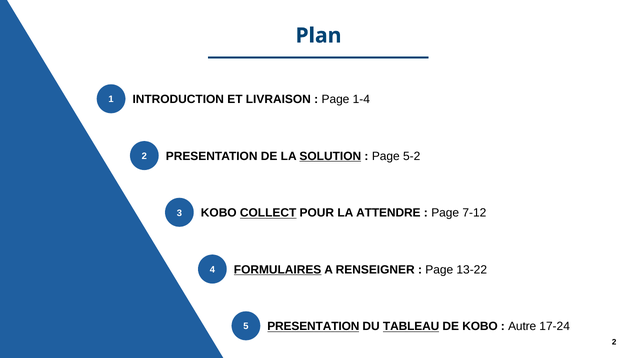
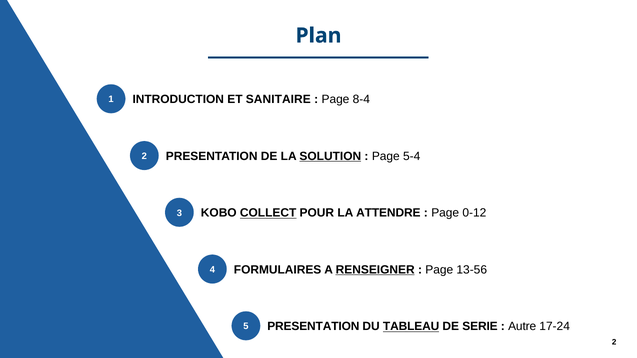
LIVRAISON: LIVRAISON -> SANITAIRE (278, 100)
1-4: 1-4 -> 8-4 (361, 100)
5-2: 5-2 -> 5-4 (412, 156)
7-12: 7-12 -> 0-12 (474, 213)
FORMULAIRES underline: present -> none (278, 270)
RENSEIGNER underline: none -> present (375, 270)
13-22: 13-22 -> 13-56 (472, 270)
PRESENTATION underline: present -> none (313, 327)
DE KOBO: KOBO -> SERIE (480, 327)
